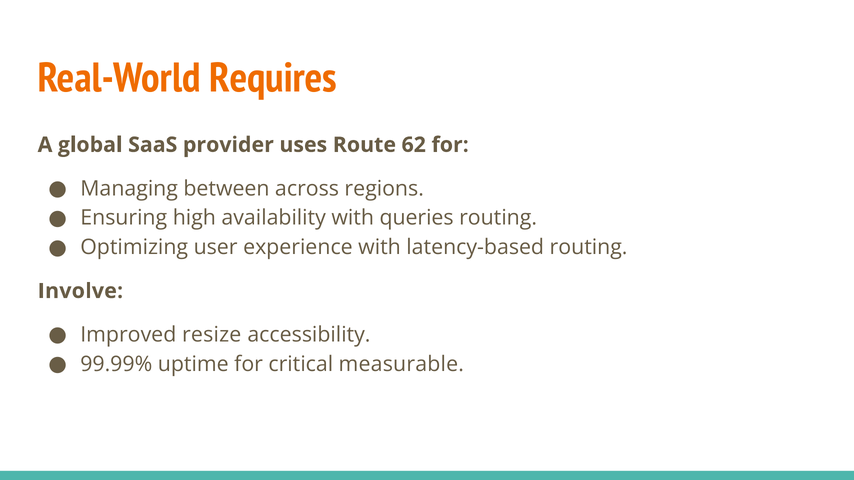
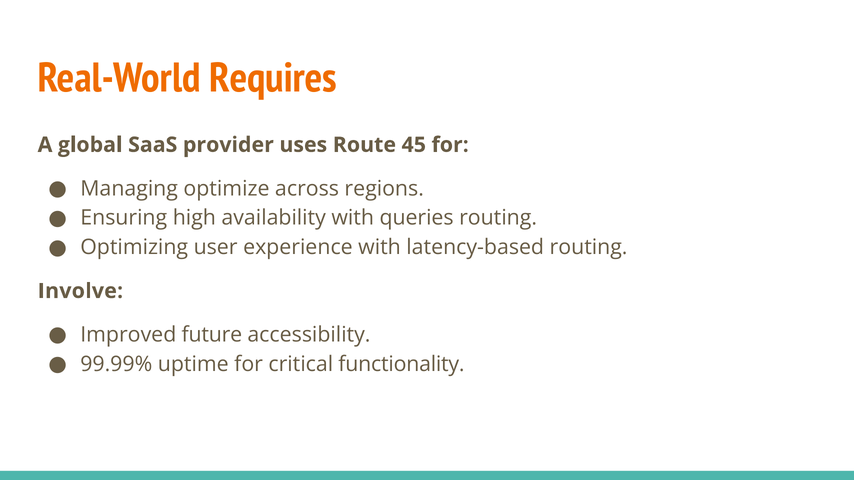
62: 62 -> 45 (414, 145)
between: between -> optimize (226, 189)
resize: resize -> future (212, 335)
measurable: measurable -> functionality (401, 364)
